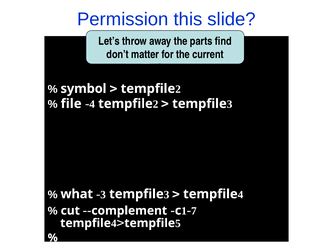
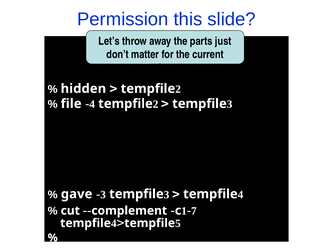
find: find -> just (223, 41)
symbol: symbol -> hidden (83, 89)
what: what -> gave (77, 194)
